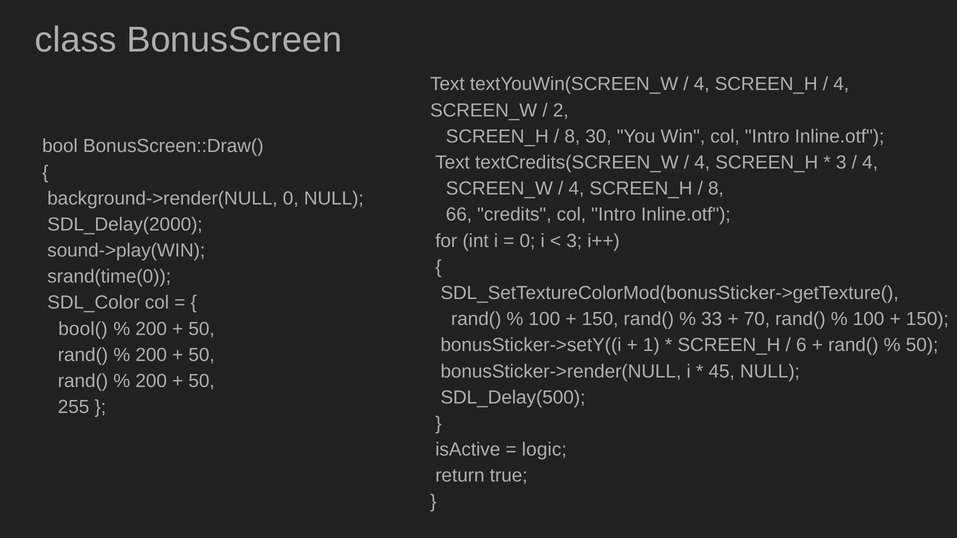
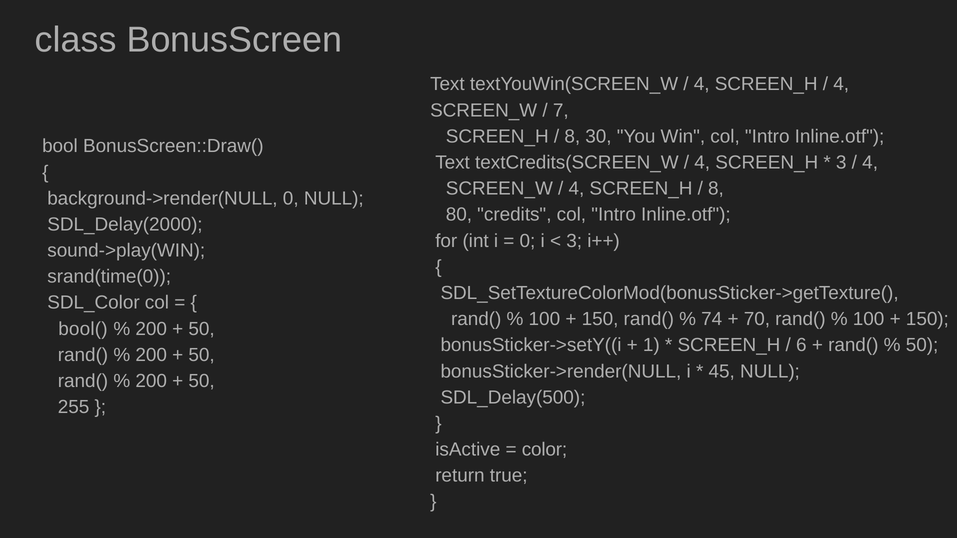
2: 2 -> 7 (561, 110)
66: 66 -> 80 (459, 215)
33: 33 -> 74 (712, 319)
logic: logic -> color (544, 450)
